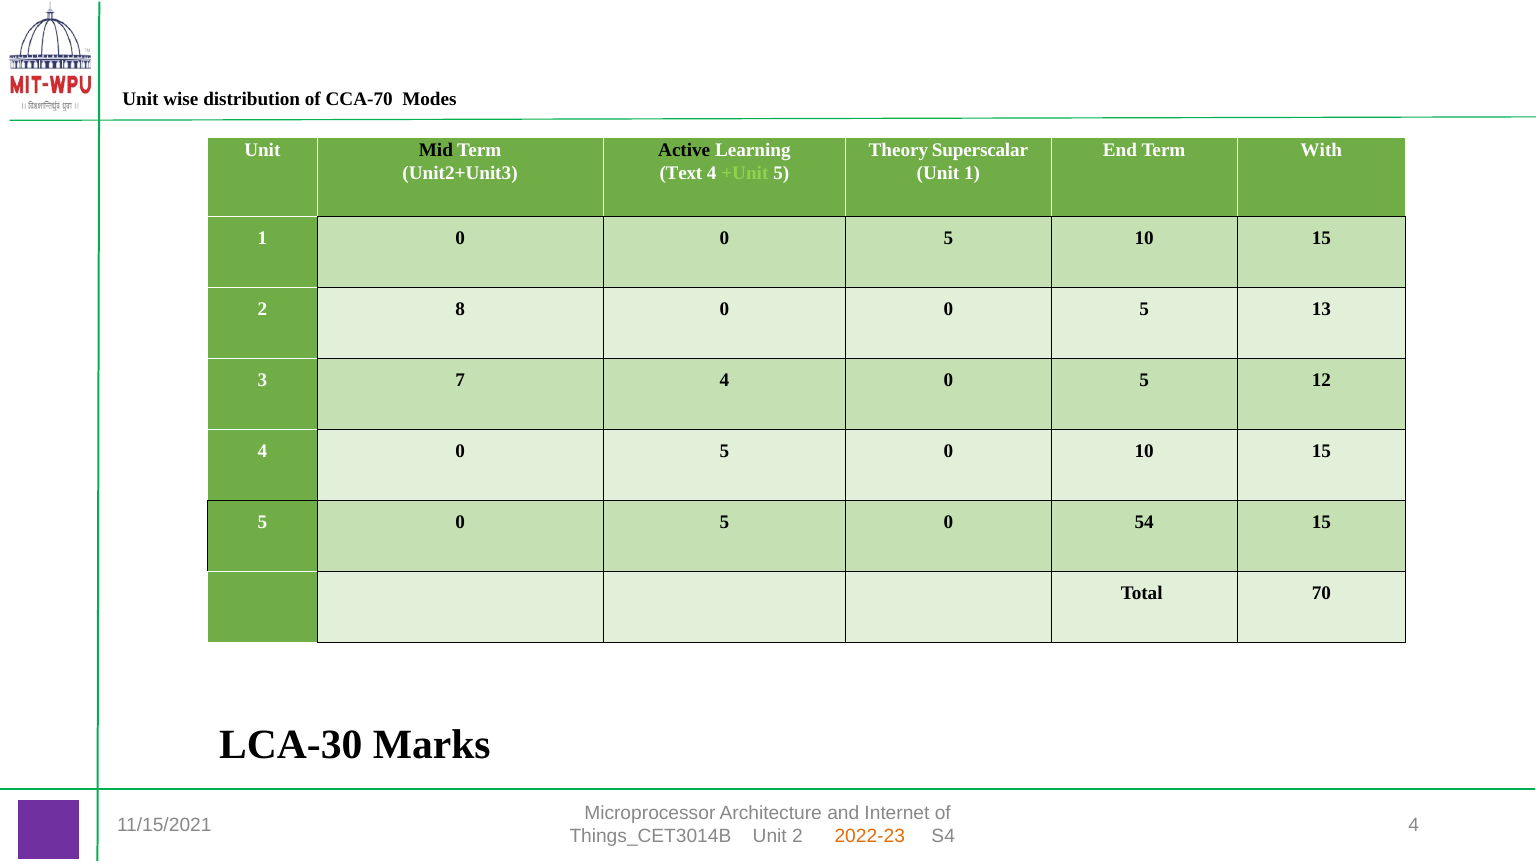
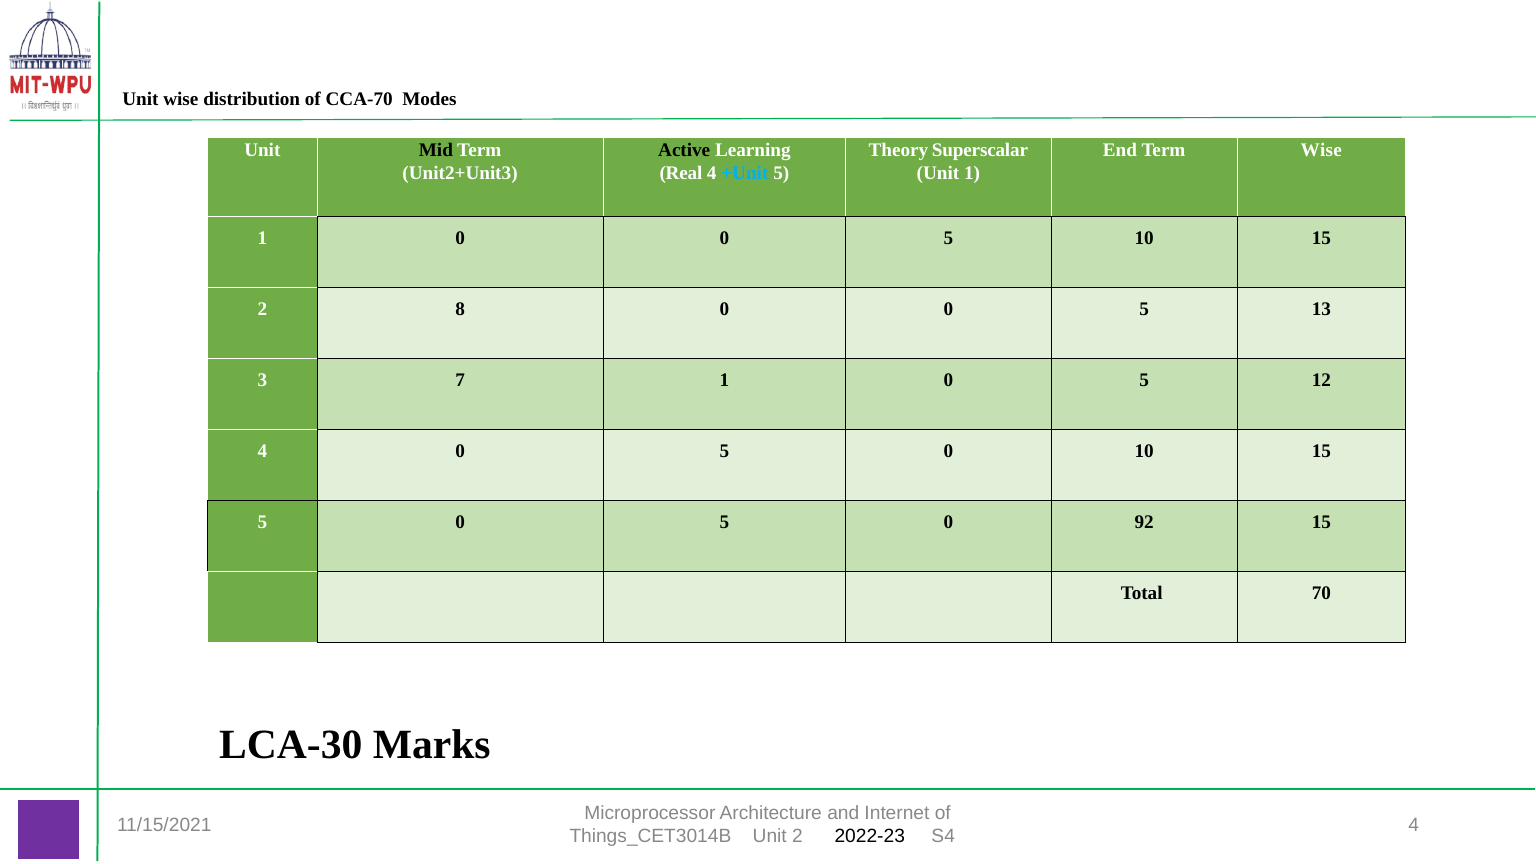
Term With: With -> Wise (1321, 150)
Text: Text -> Real (681, 173)
+Unit colour: light green -> light blue (745, 173)
7 4: 4 -> 1 (725, 380)
54: 54 -> 92 (1144, 522)
2022-23 colour: orange -> black (870, 837)
